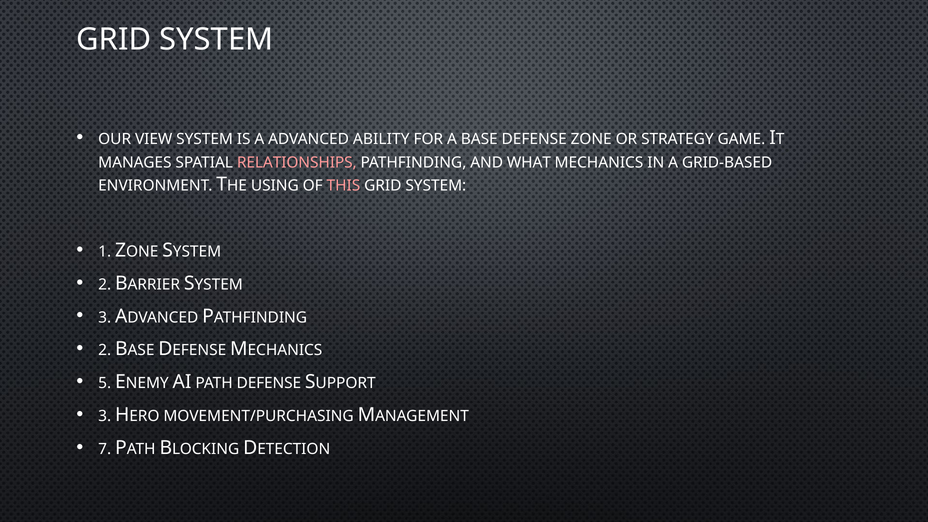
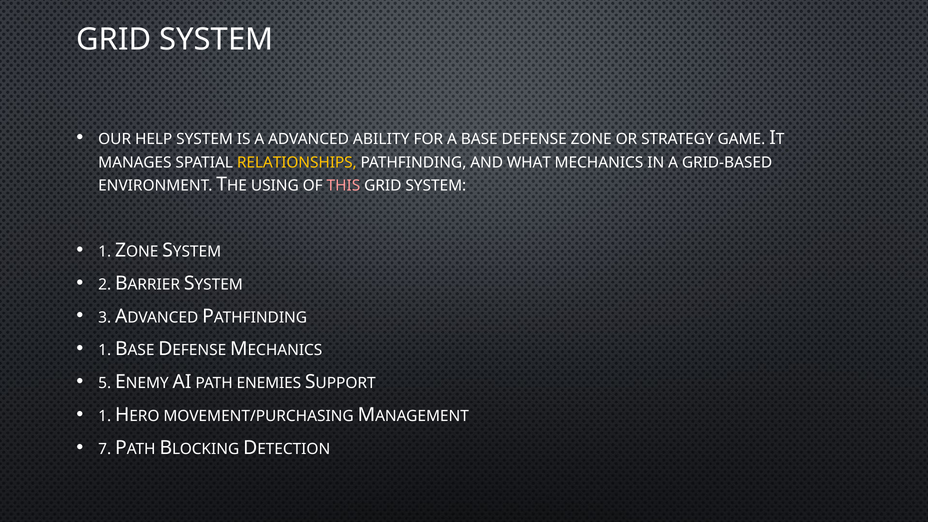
VIEW: VIEW -> HELP (154, 139)
RELATIONSHIPS colour: pink -> yellow (297, 163)
2: 2 -> 1 (105, 350)
PATH DEFENSE: DEFENSE -> ENEMIES (269, 383)
3: 3 -> 1 (105, 416)
